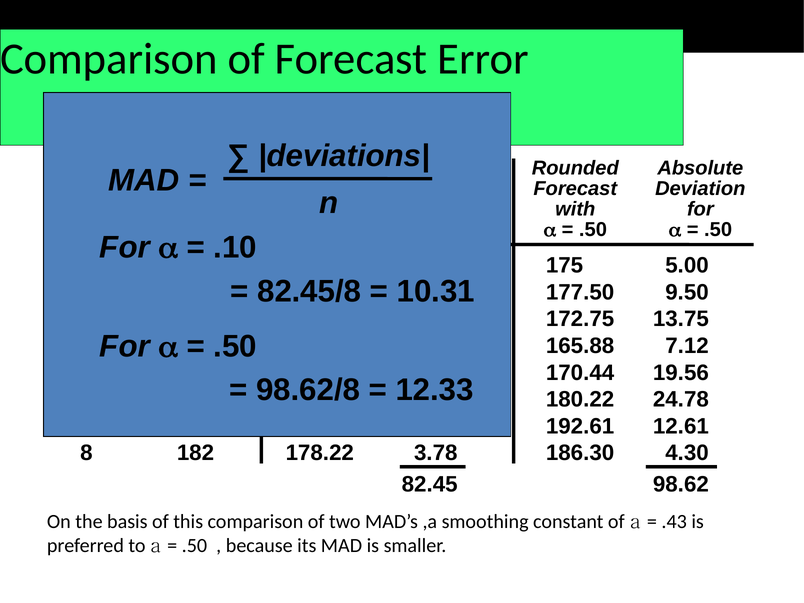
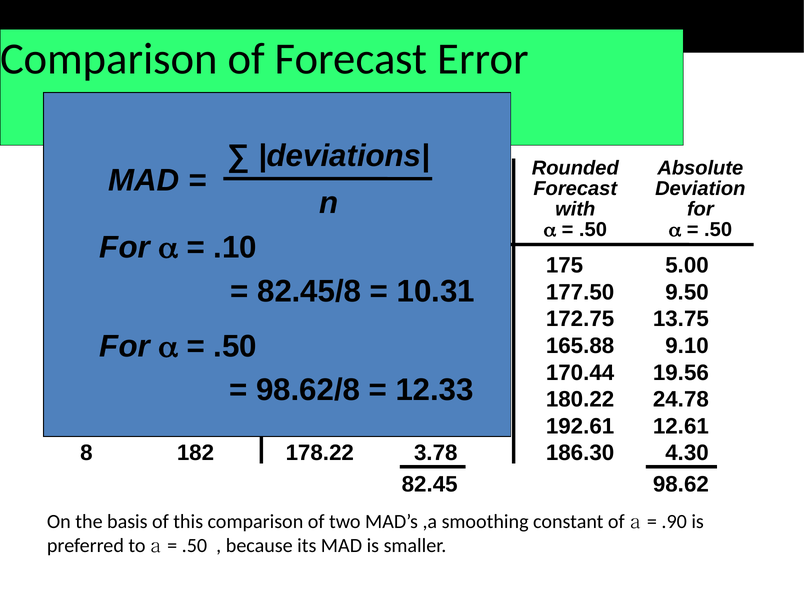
7.12: 7.12 -> 9.10 (687, 346)
.43: .43 -> .90 (674, 522)
